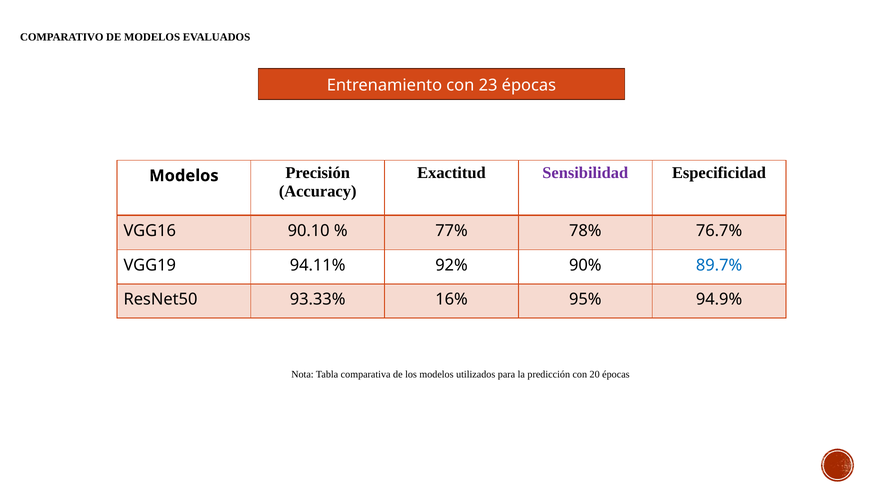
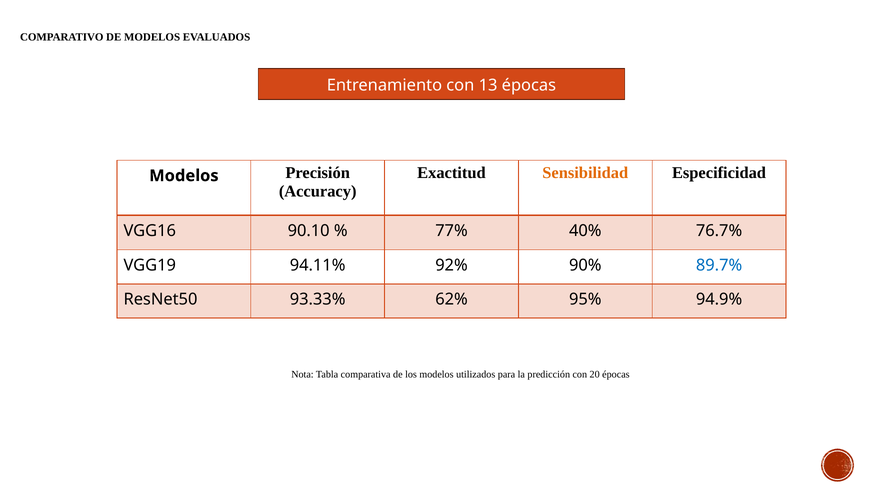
23: 23 -> 13 (488, 85)
Sensibilidad colour: purple -> orange (585, 173)
78%: 78% -> 40% (585, 231)
16%: 16% -> 62% (451, 299)
